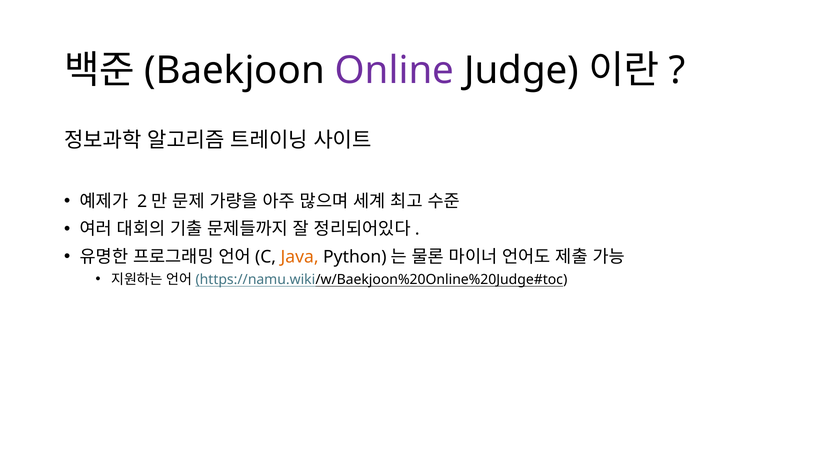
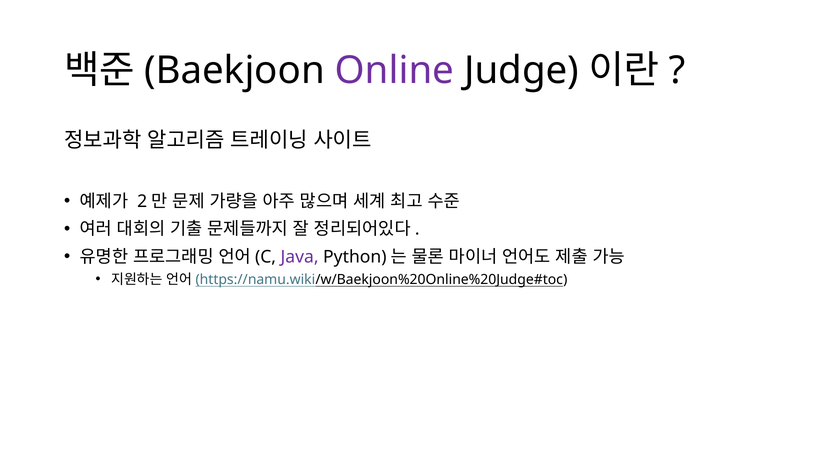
Java colour: orange -> purple (300, 257)
